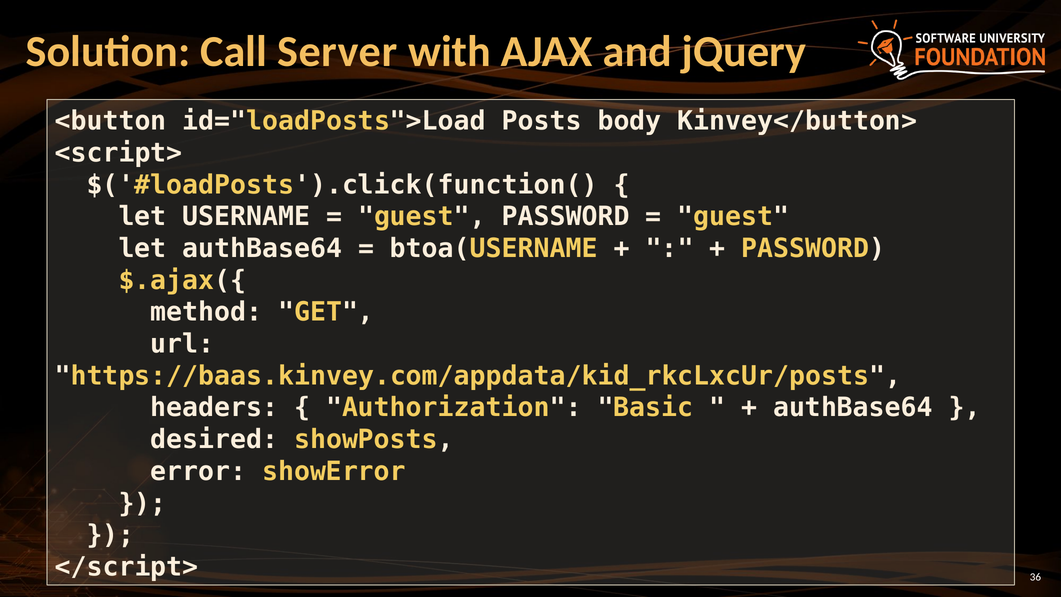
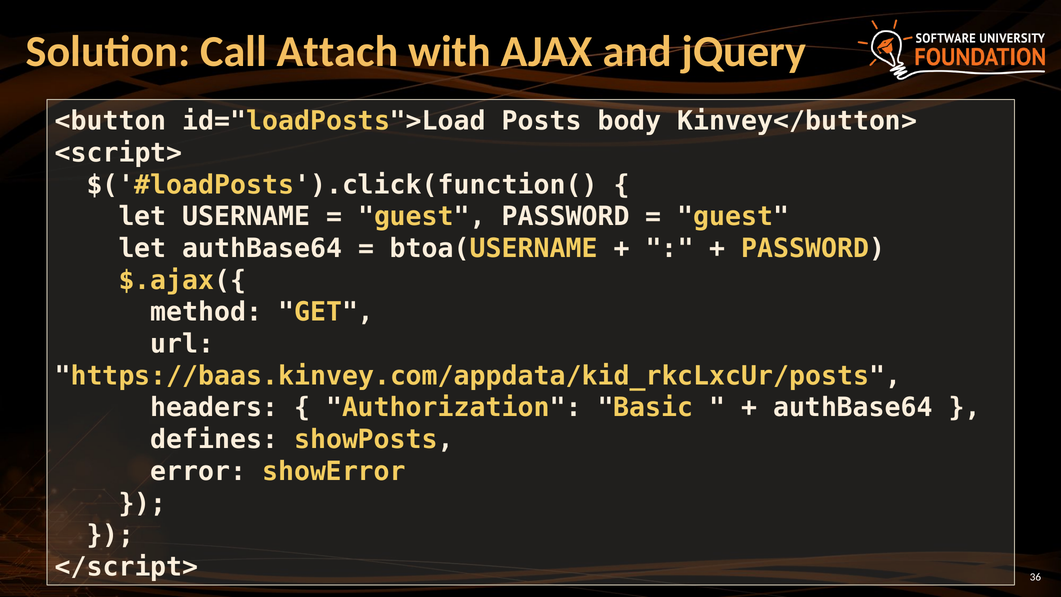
Server: Server -> Attach (338, 52)
desired: desired -> defines (214, 440)
